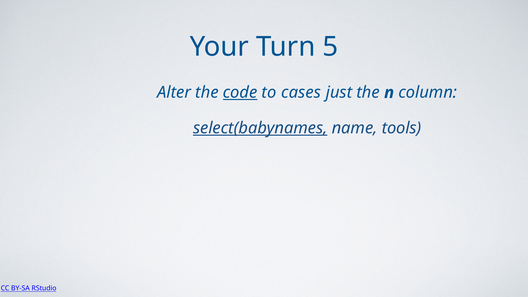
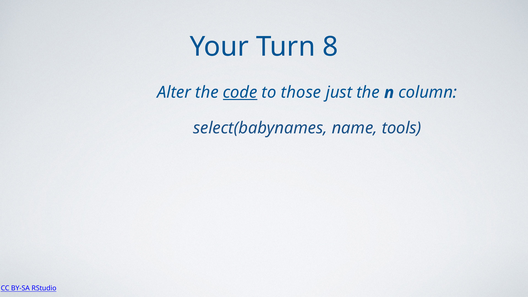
5: 5 -> 8 (330, 47)
cases: cases -> those (301, 93)
select(babynames underline: present -> none (260, 128)
